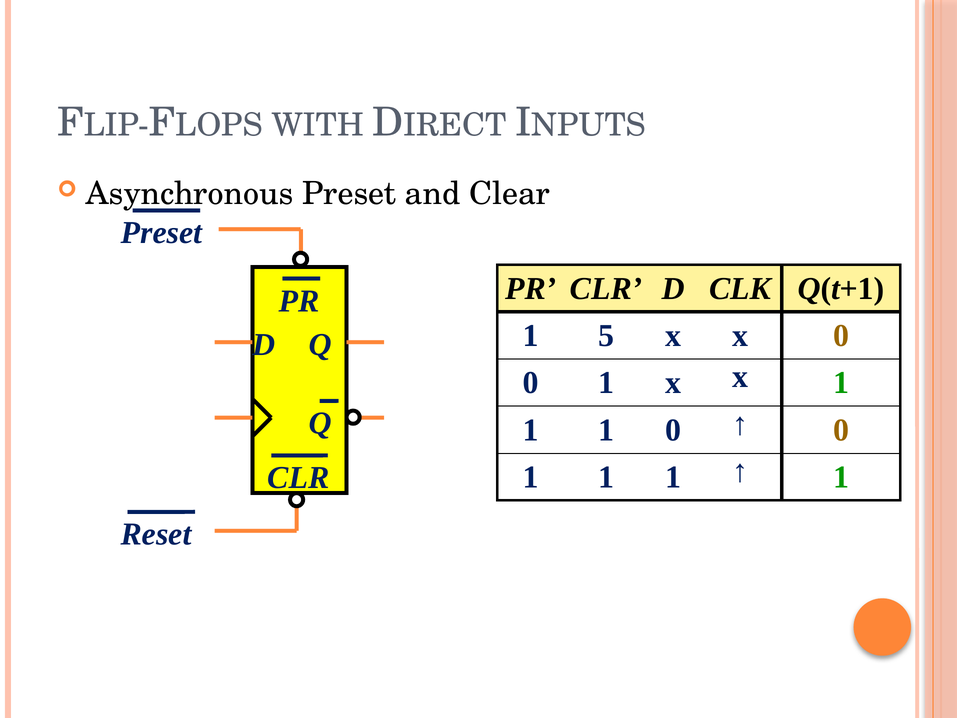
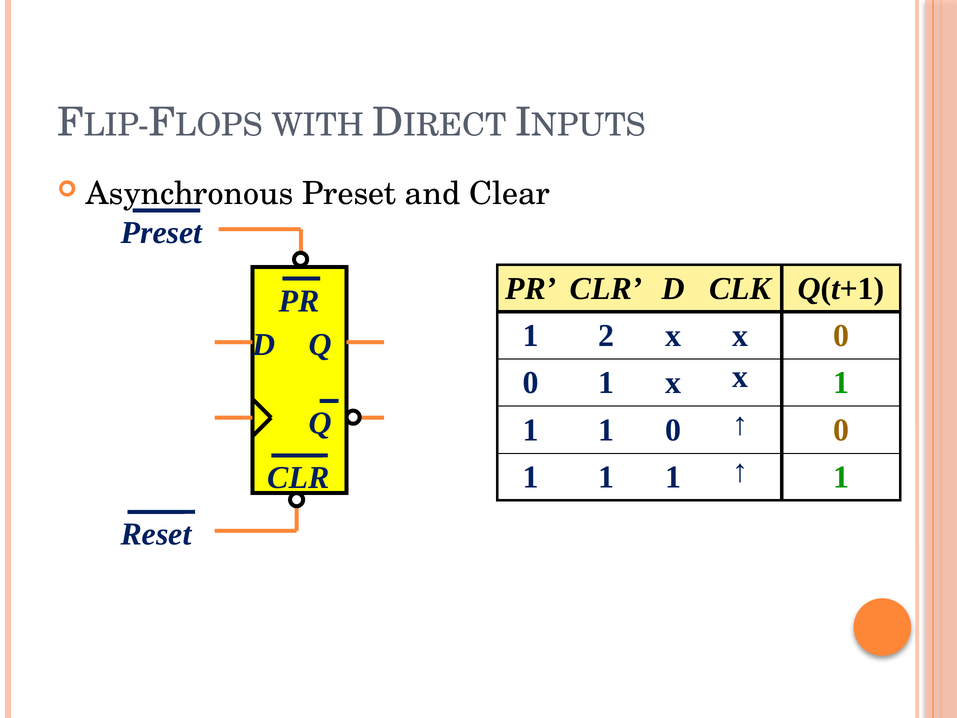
5: 5 -> 2 (606, 336)
